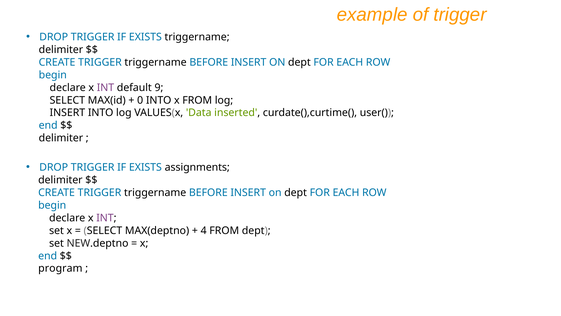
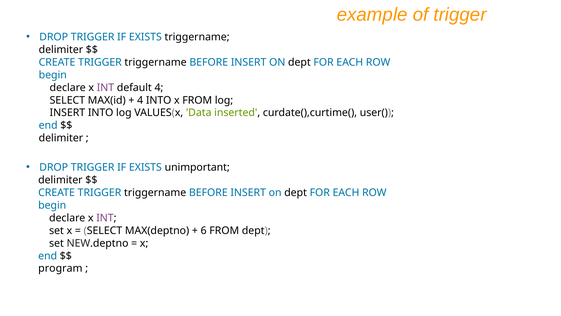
default 9: 9 -> 4 (159, 87)
0: 0 -> 4 (140, 100)
assignments: assignments -> unimportant (197, 167)
4: 4 -> 6 (204, 230)
